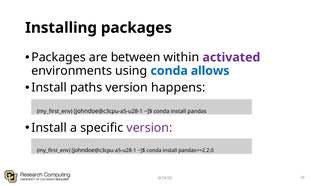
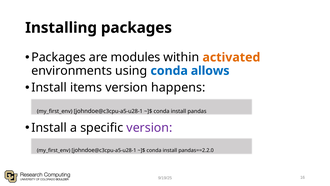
between: between -> modules (136, 57)
activated colour: purple -> orange (231, 57)
paths: paths -> items (86, 87)
